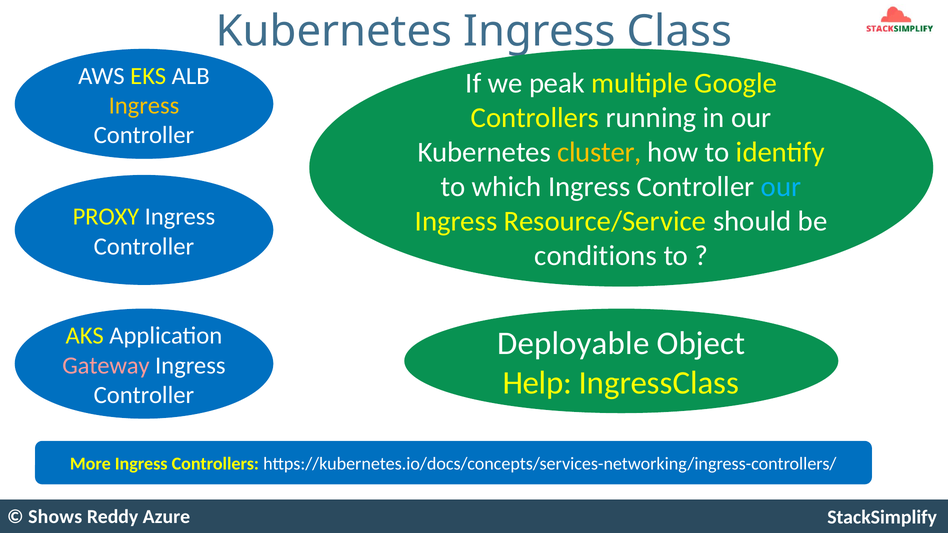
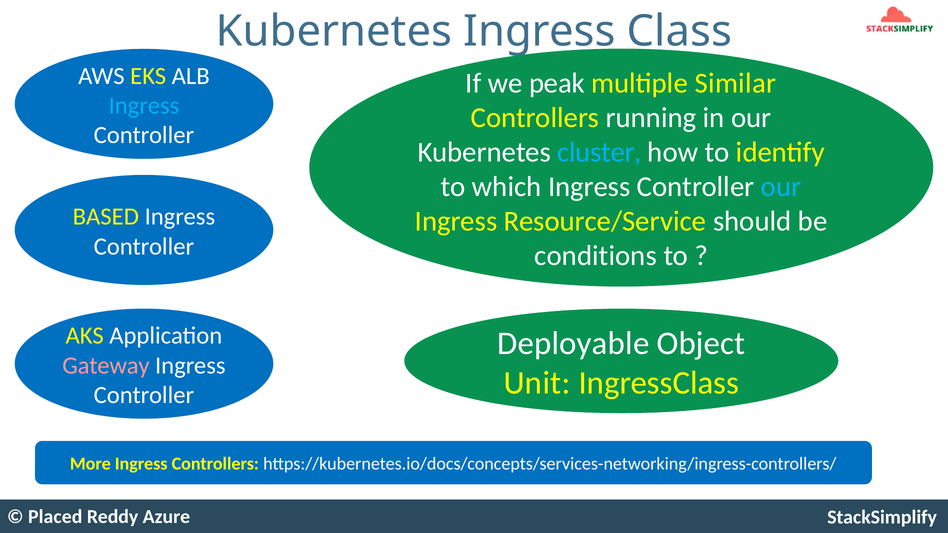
Google: Google -> Similar (736, 83)
Ingress colour: yellow -> light blue (144, 106)
cluster colour: yellow -> light blue (599, 152)
PROXY: PROXY -> BASED (106, 217)
Help: Help -> Unit (537, 383)
Shows: Shows -> Placed (55, 517)
